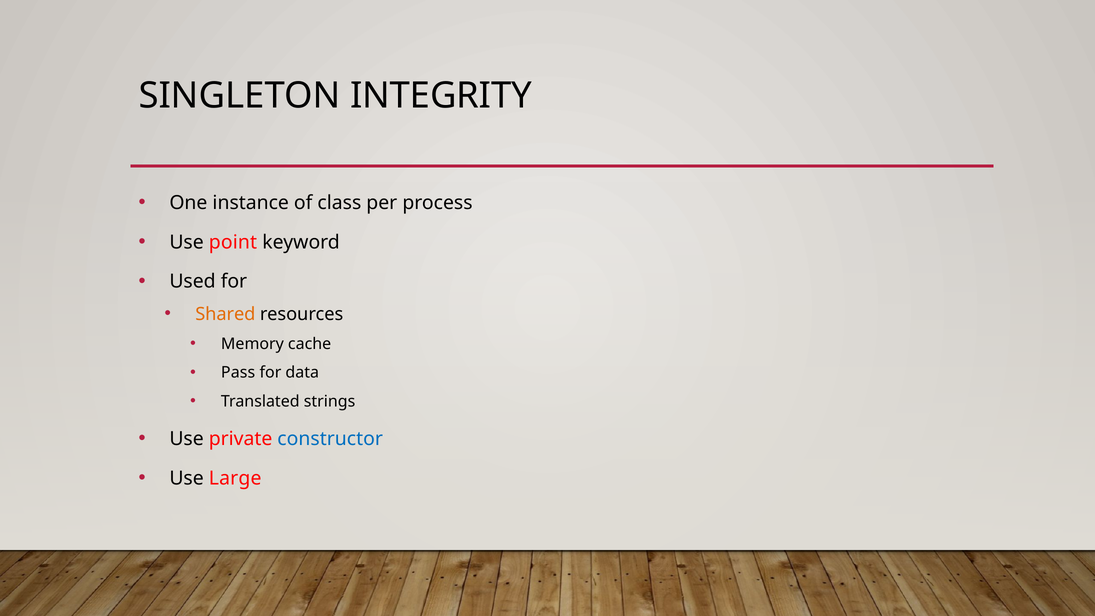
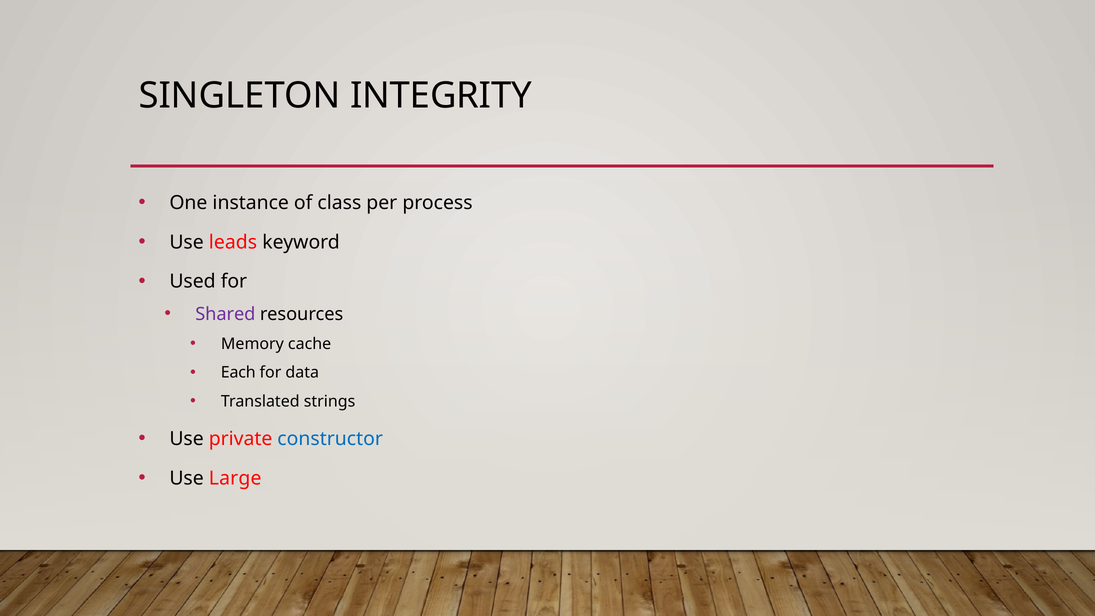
point: point -> leads (233, 242)
Shared colour: orange -> purple (225, 314)
Pass: Pass -> Each (238, 373)
